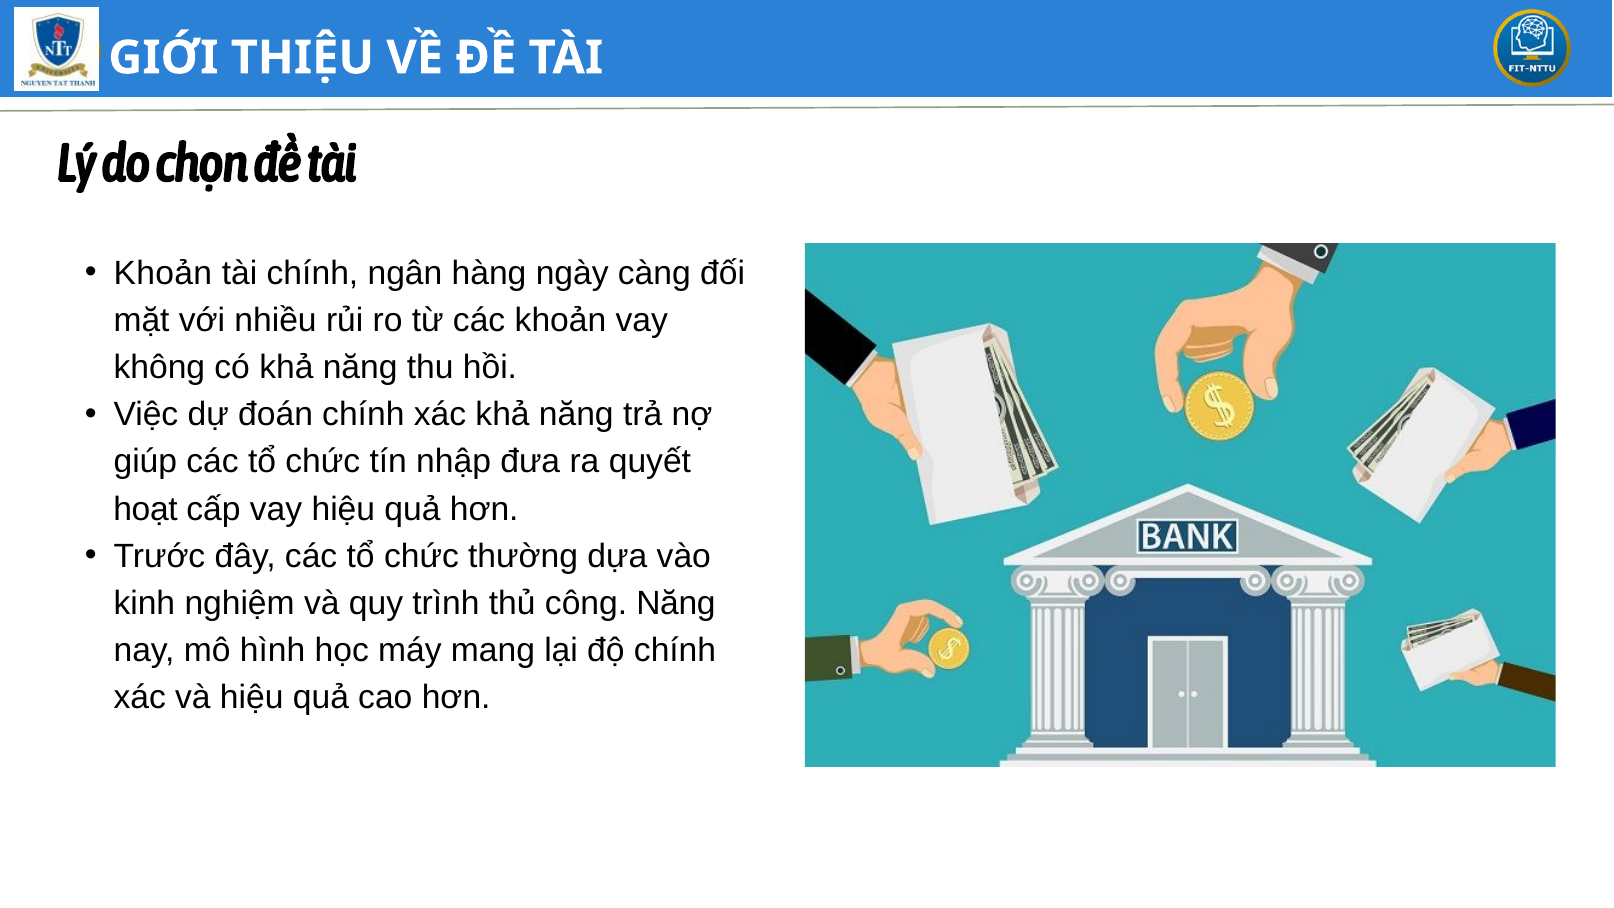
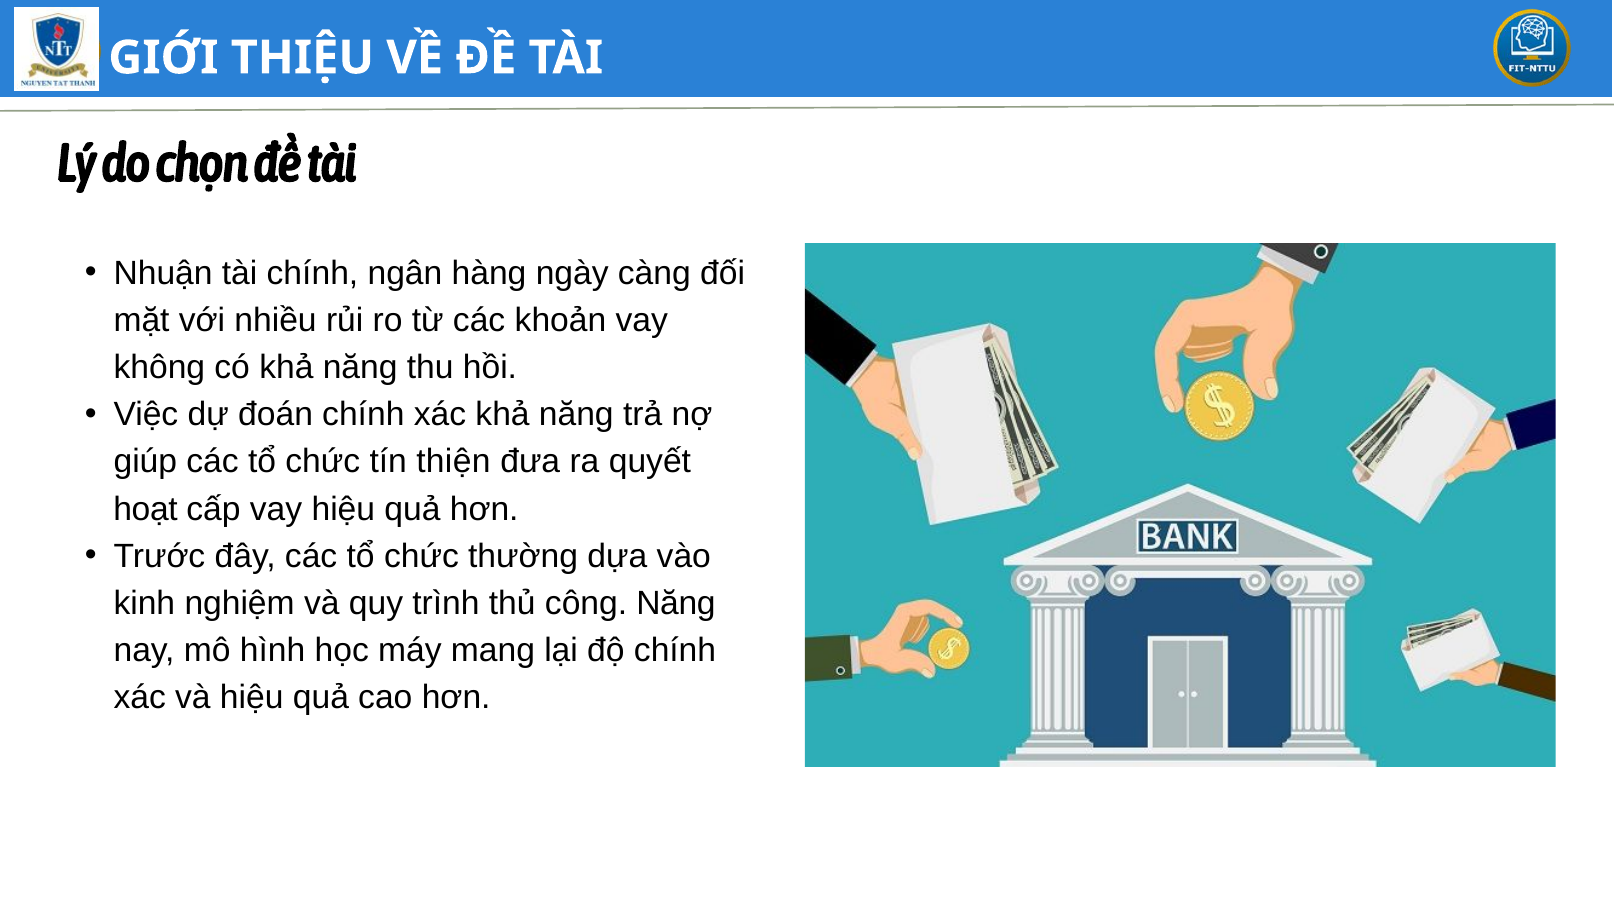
Khoản: Khoản -> Nhuận (163, 273)
nhập: nhập -> thiện (453, 462)
